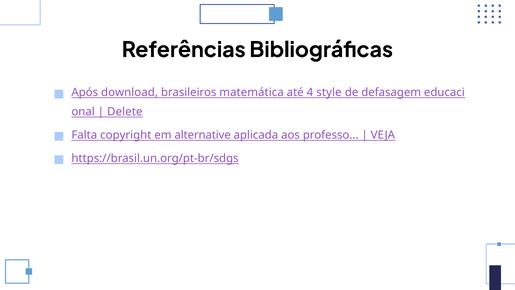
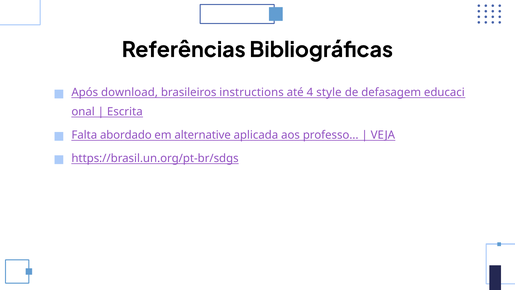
matemática: matemática -> instructions (252, 92)
Delete: Delete -> Escrita (125, 112)
copyright: copyright -> abordado (126, 135)
